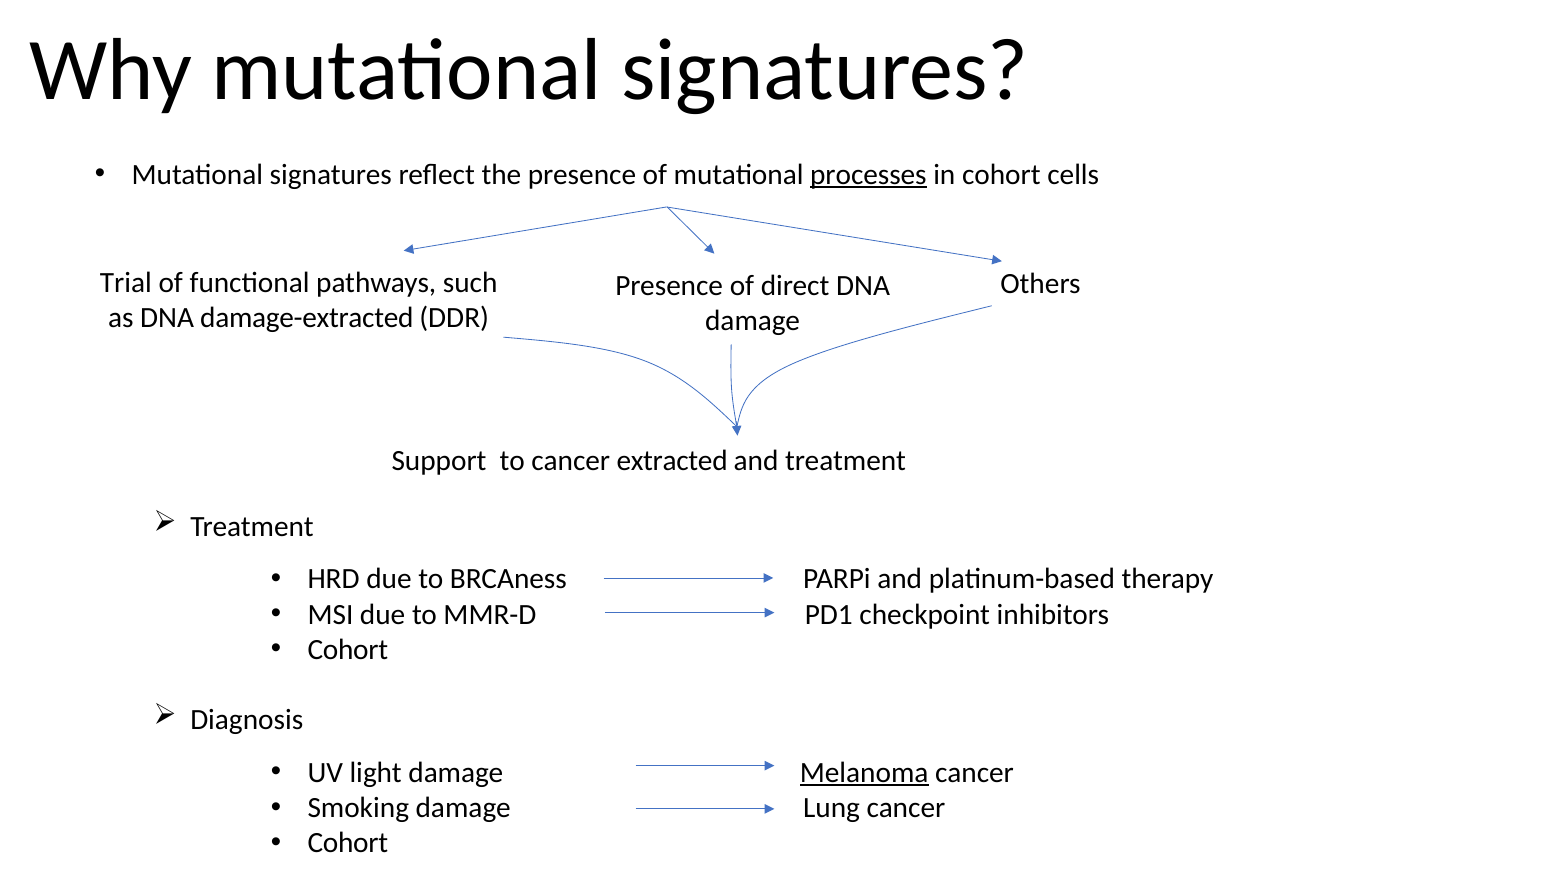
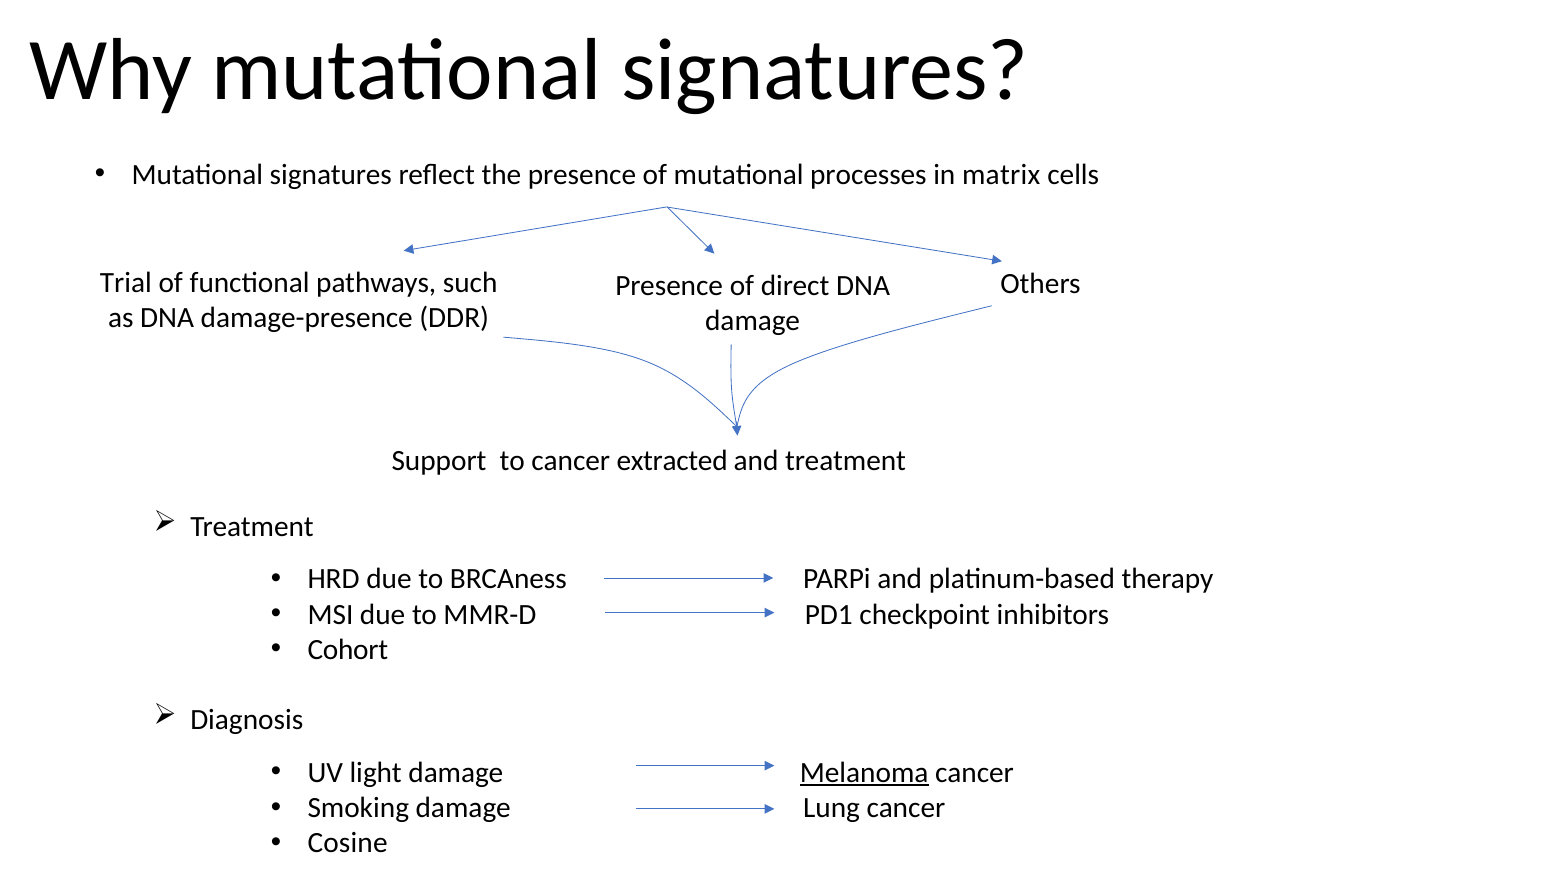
processes underline: present -> none (868, 174)
in cohort: cohort -> matrix (1001, 174)
damage-extracted: damage-extracted -> damage-presence (307, 318)
Cohort: Cohort -> Cosine (348, 843)
